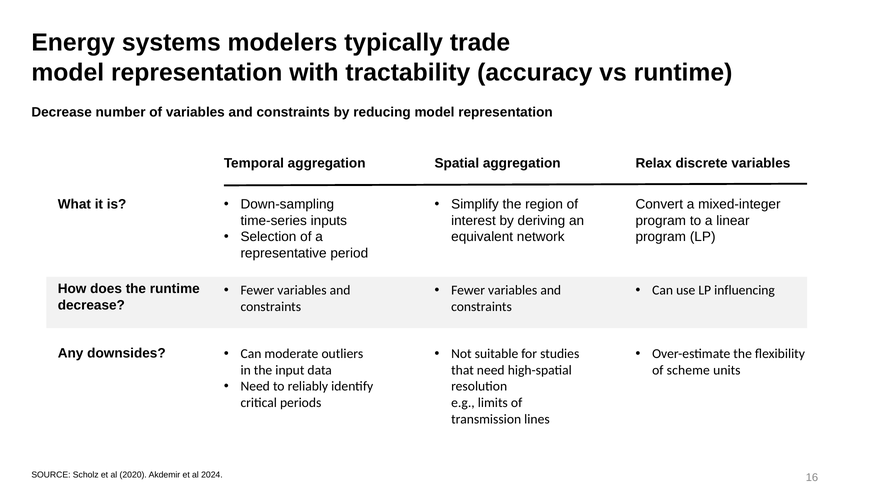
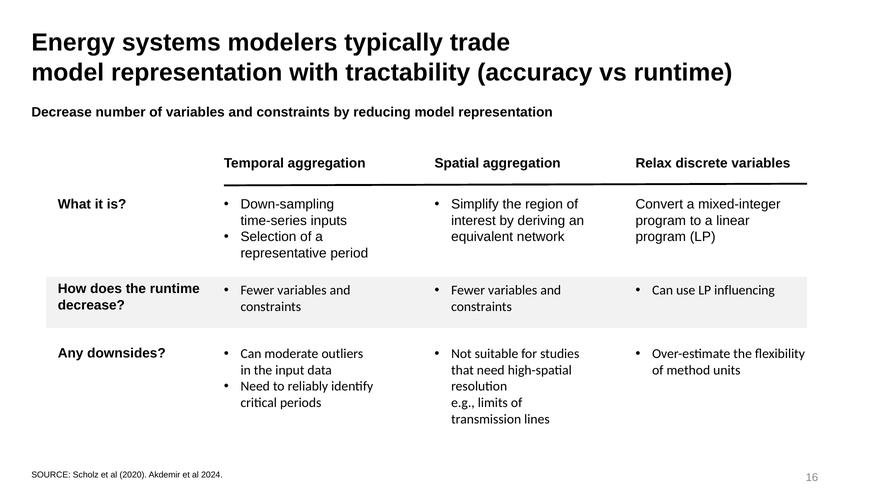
scheme: scheme -> method (688, 370)
